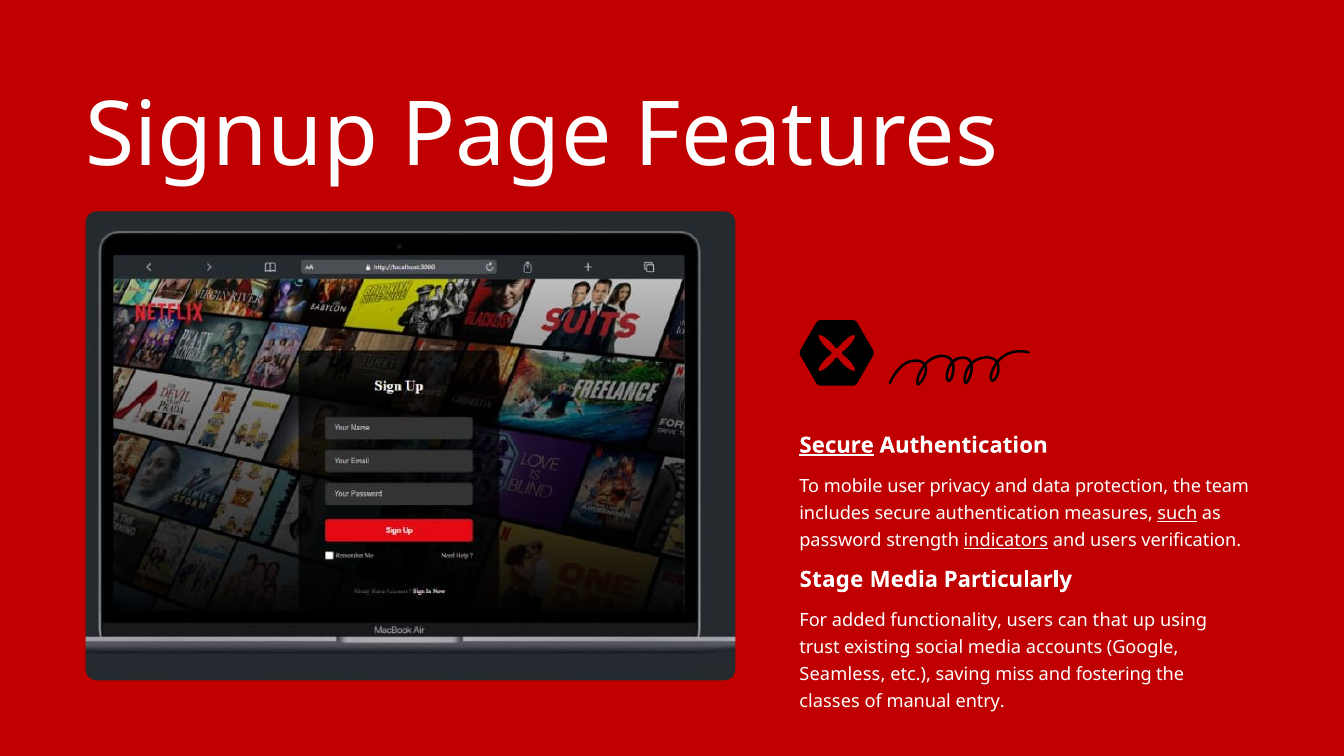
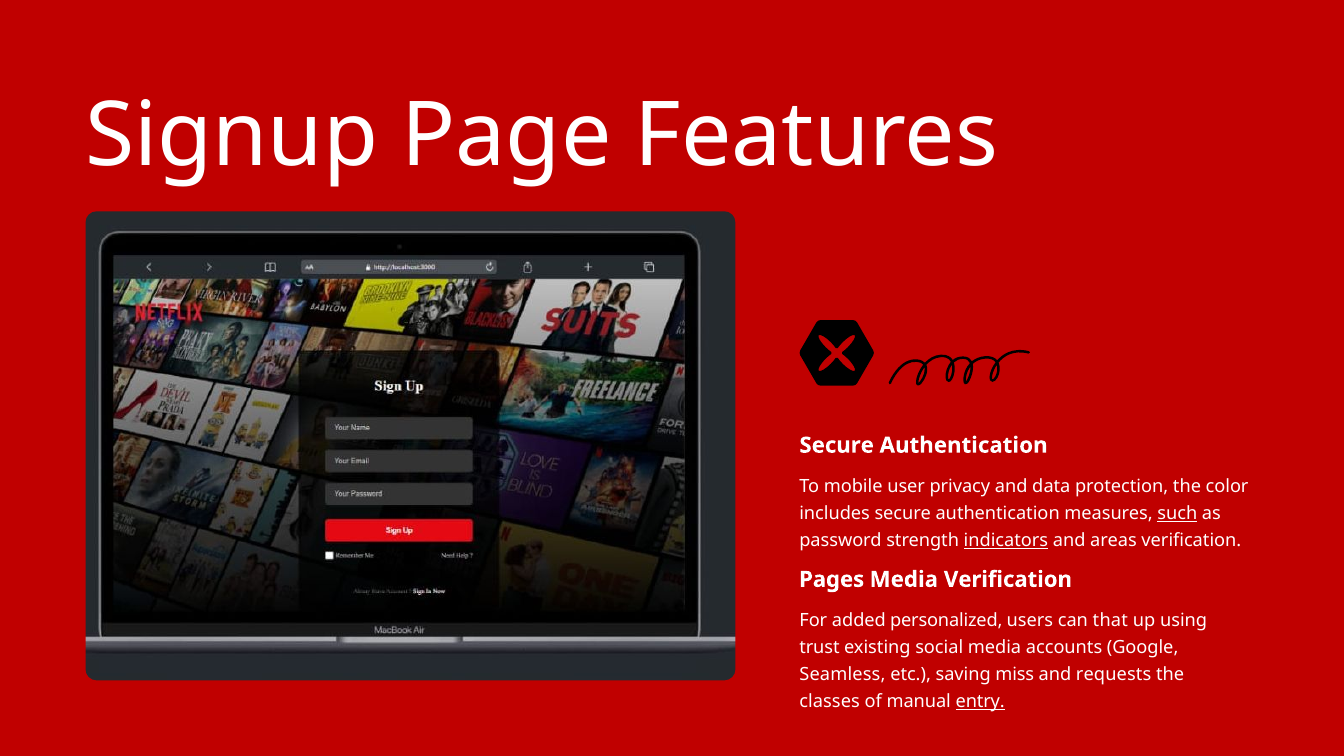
Secure underline: present -> none (837, 445)
team: team -> color (1227, 487)
and users: users -> areas (1113, 540)
Stage: Stage -> Pages (832, 579)
Media Particularly: Particularly -> Verification (1008, 579)
functionality: functionality -> personalized (946, 621)
fostering: fostering -> requests (1114, 675)
entry underline: none -> present (980, 701)
